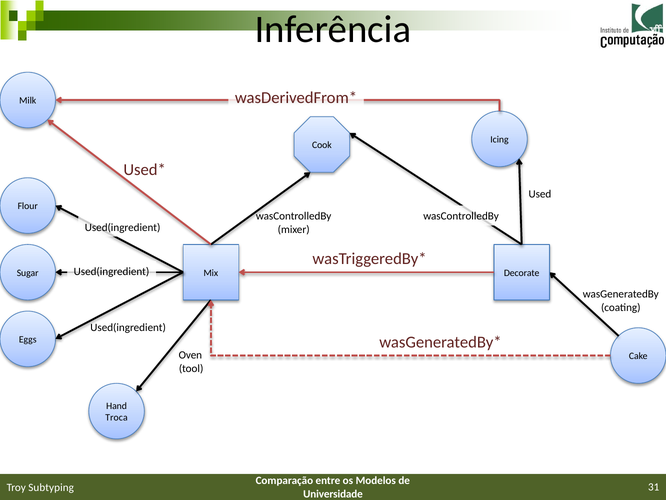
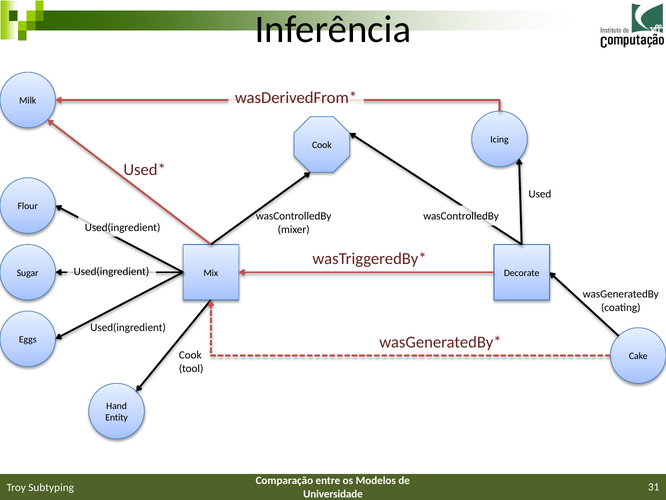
Oven: Oven -> Cook (190, 355)
Troca: Troca -> Entity (117, 417)
